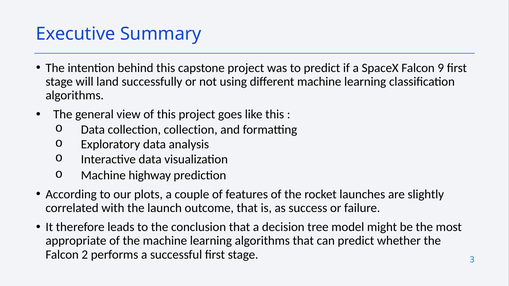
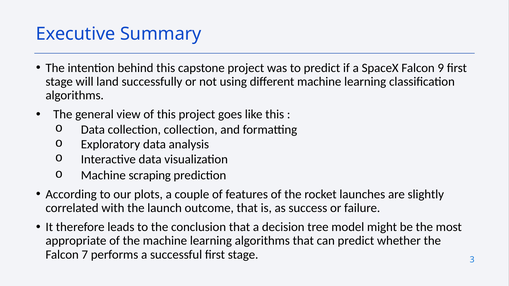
highway: highway -> scraping (150, 175)
2: 2 -> 7 (85, 255)
